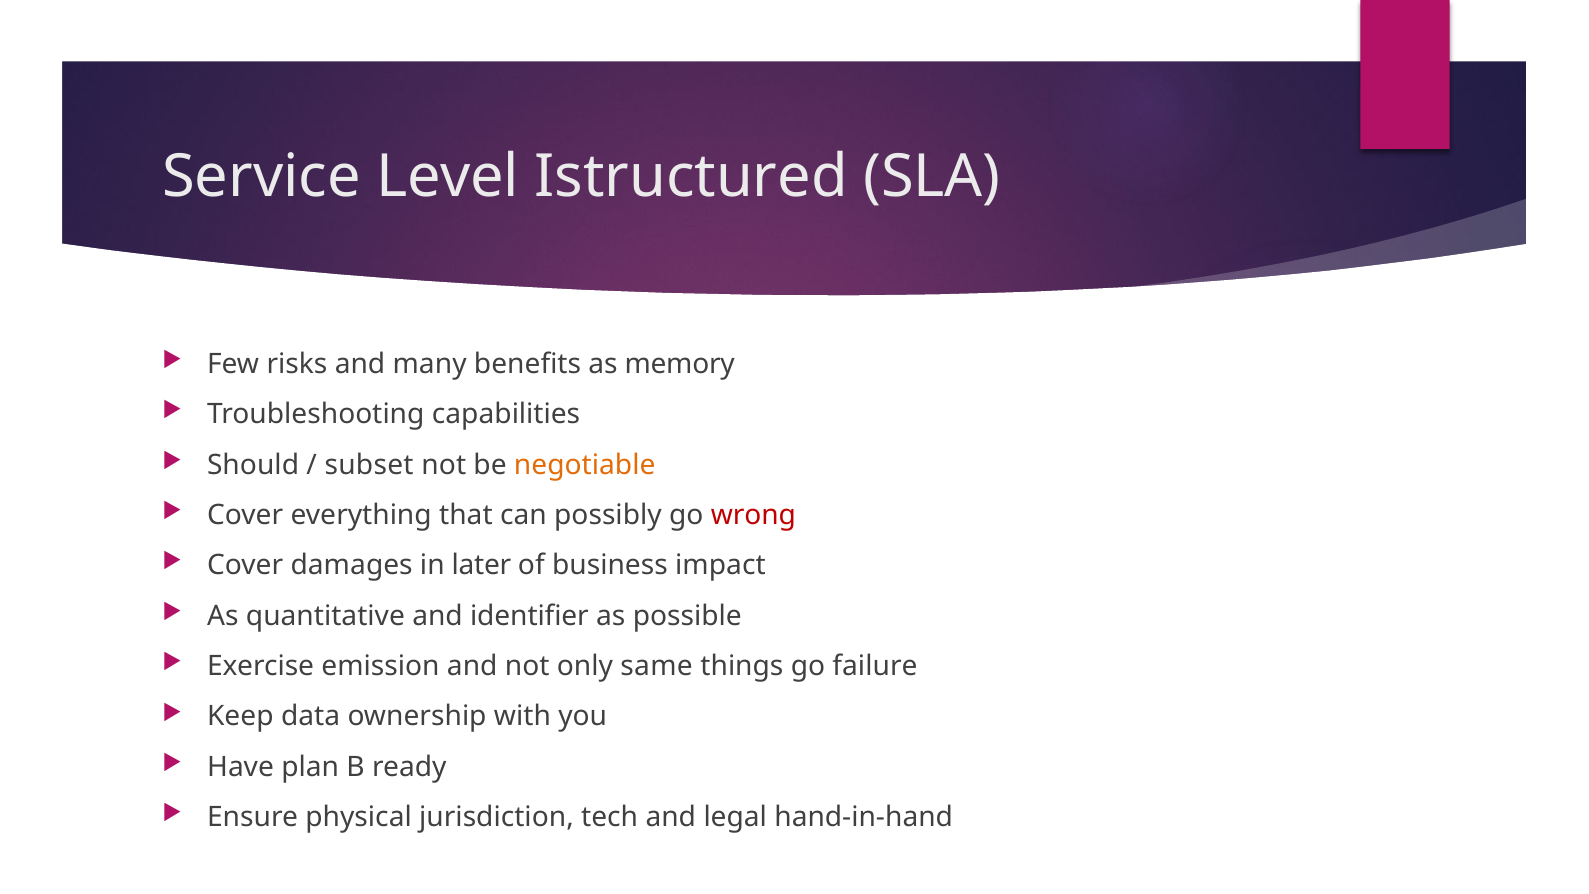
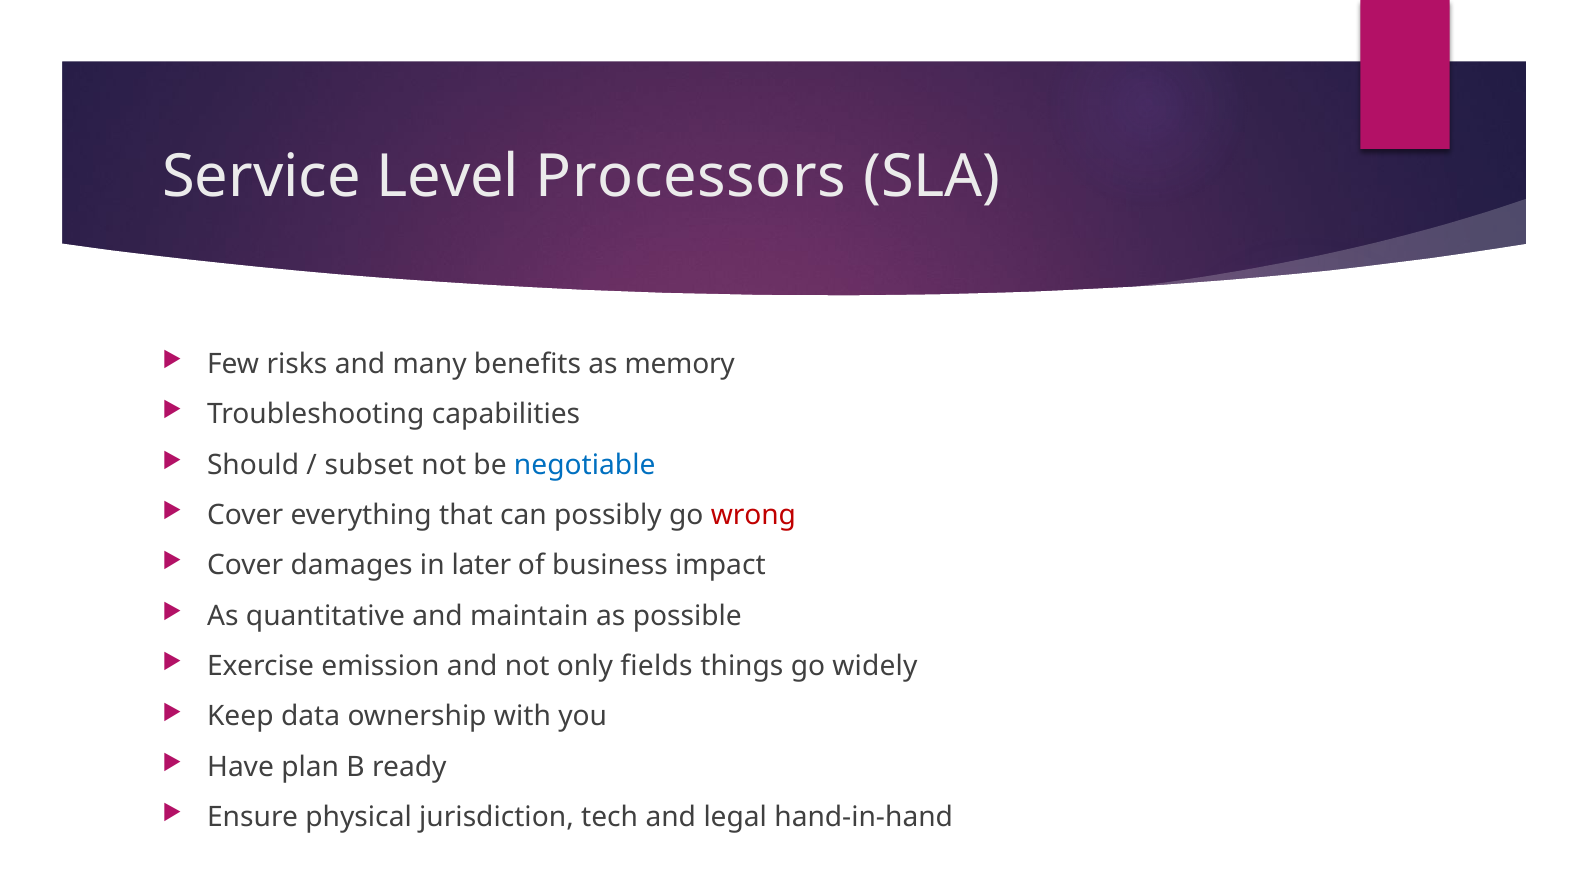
Istructured: Istructured -> Processors (691, 177)
negotiable colour: orange -> blue (585, 465)
identifier: identifier -> maintain (529, 616)
same: same -> fields (657, 666)
failure: failure -> widely (875, 666)
